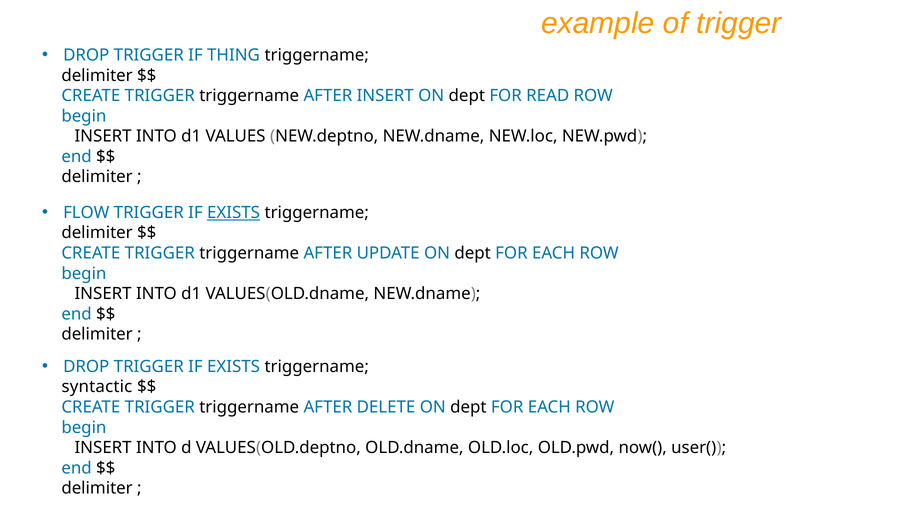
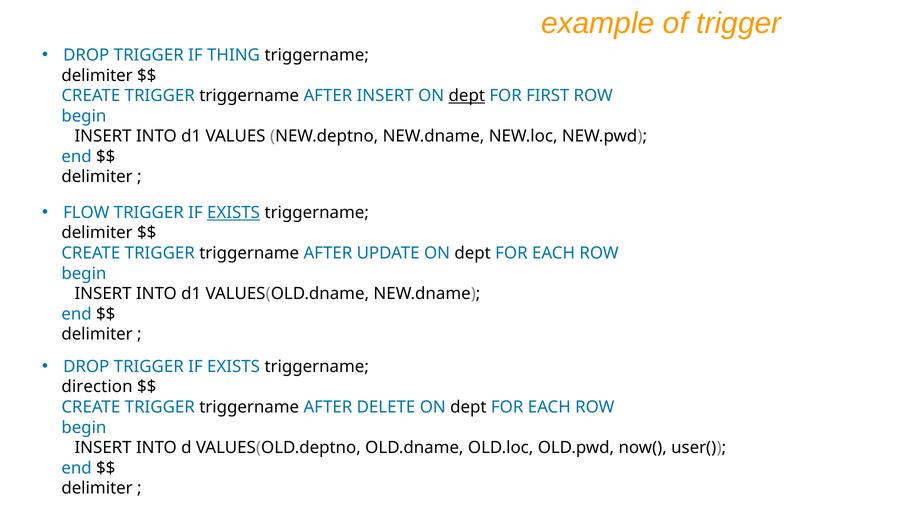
dept underline: none -> present (467, 96)
READ: READ -> FIRST (548, 96)
syntactic: syntactic -> direction (97, 387)
